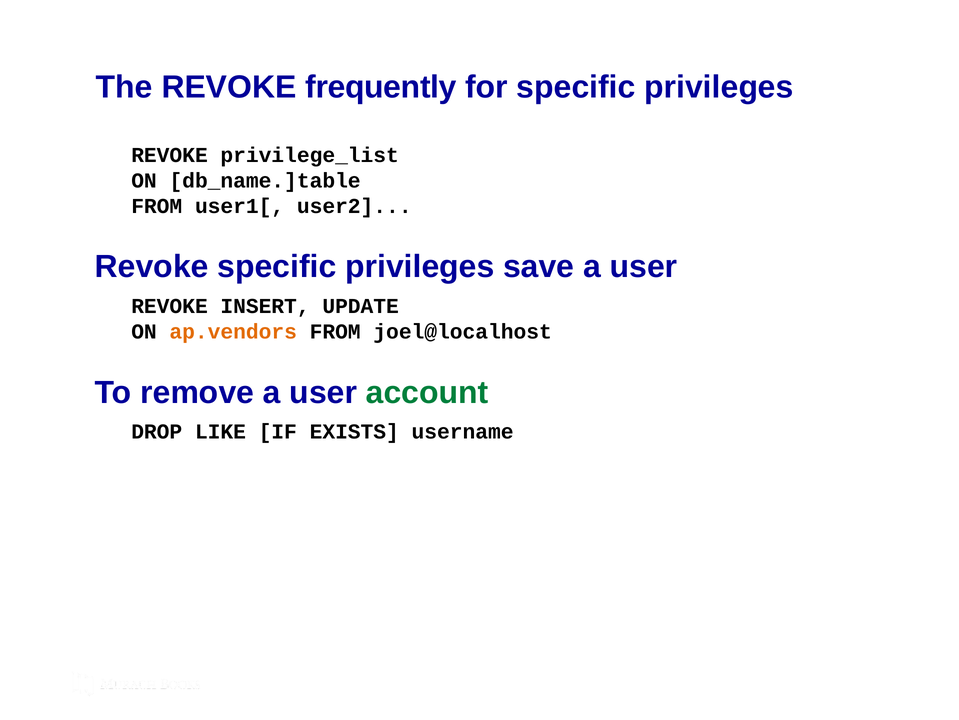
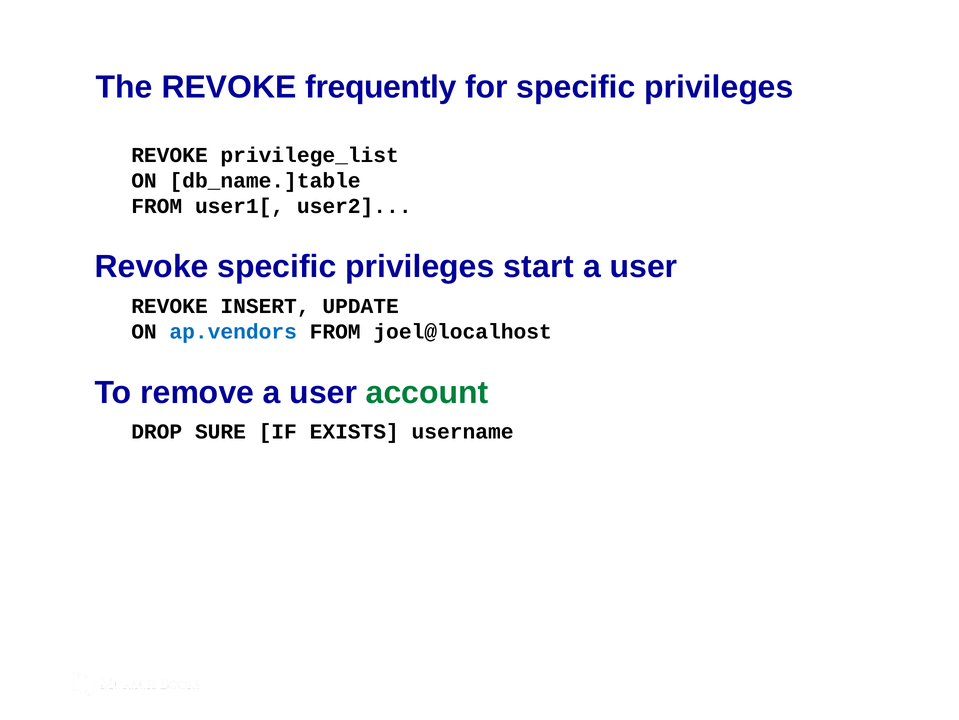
save: save -> start (539, 267)
ap.vendors colour: orange -> blue (233, 331)
LIKE: LIKE -> SURE (221, 431)
